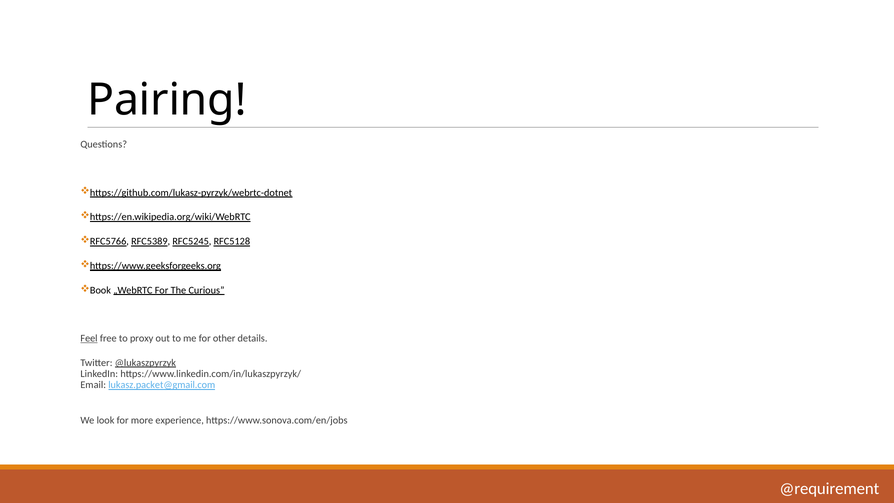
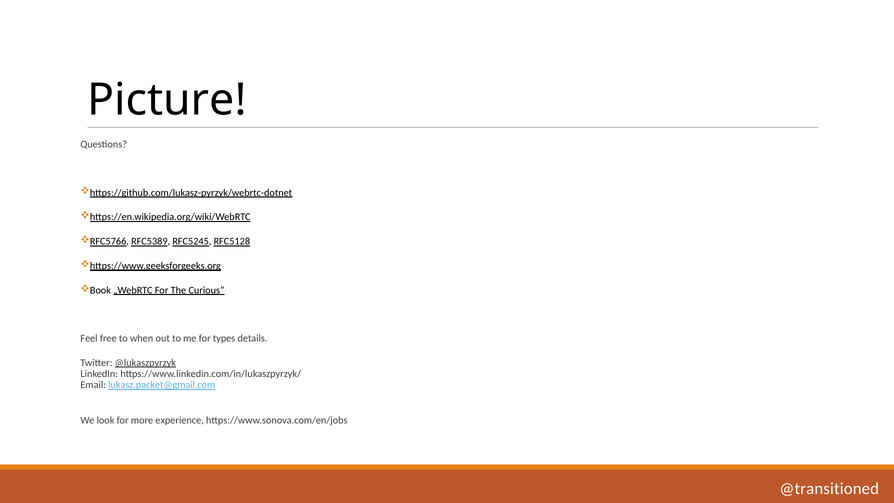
Pairing: Pairing -> Picture (167, 100)
Feel underline: present -> none (89, 338)
proxy: proxy -> when (142, 338)
other: other -> types (224, 338)
@requirement: @requirement -> @transitioned (829, 489)
